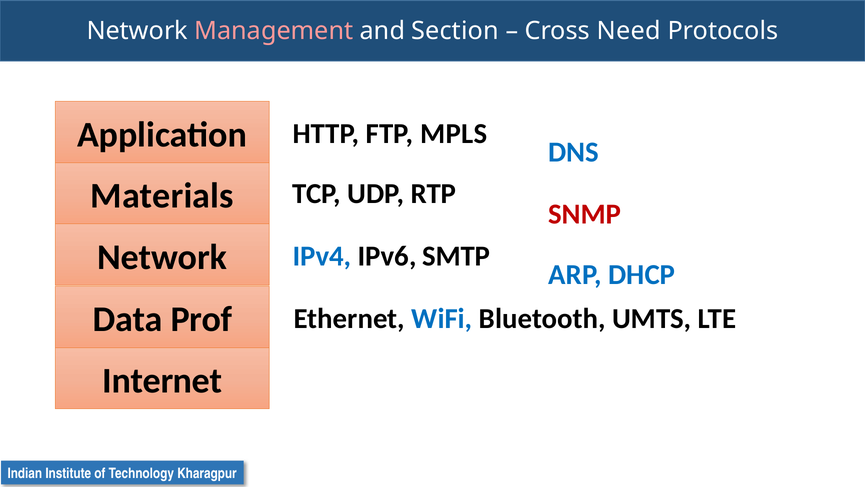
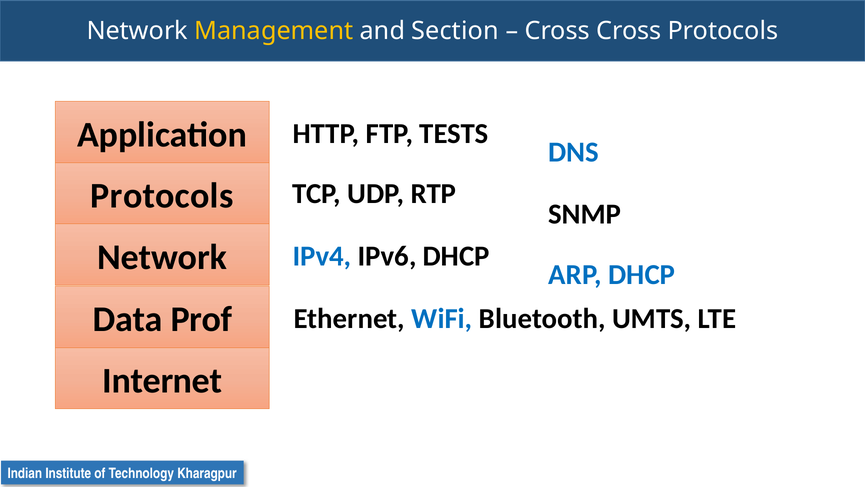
Management colour: pink -> yellow (274, 31)
Cross Need: Need -> Cross (629, 31)
MPLS: MPLS -> TESTS (454, 134)
Materials: Materials -> Protocols (162, 196)
SNMP colour: red -> black (585, 214)
IPv6 SMTP: SMTP -> DHCP (456, 256)
